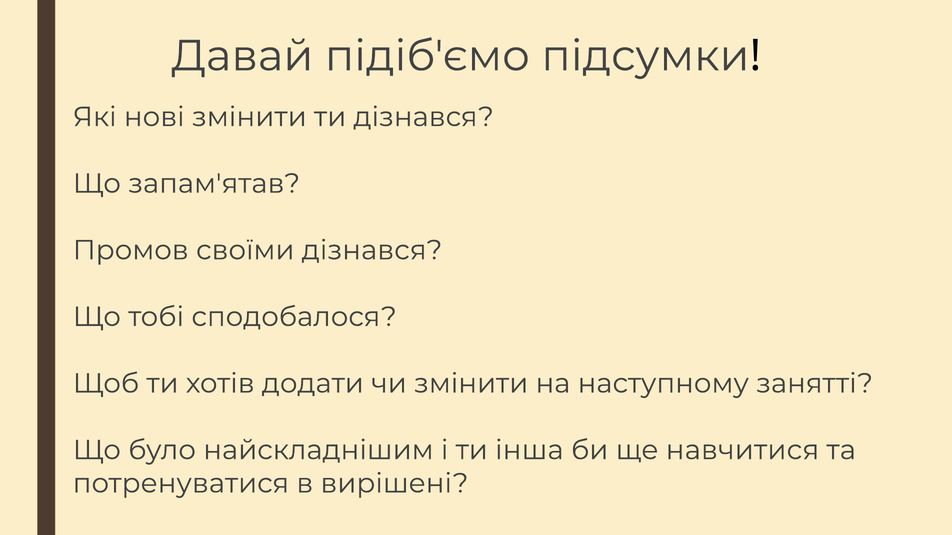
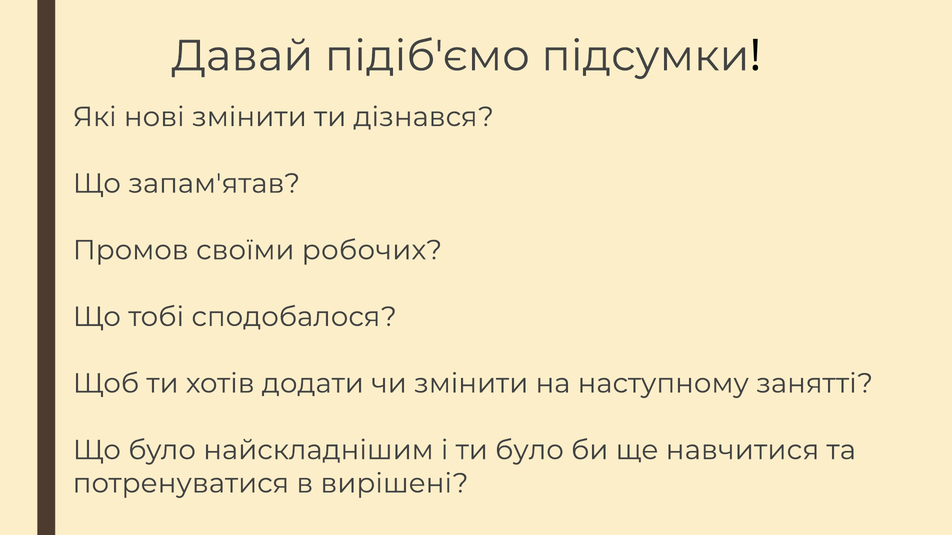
своїми дізнався: дізнався -> робочих (372, 250)
ти інша: інша -> було (529, 450)
